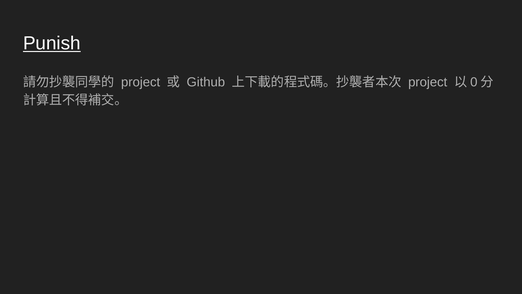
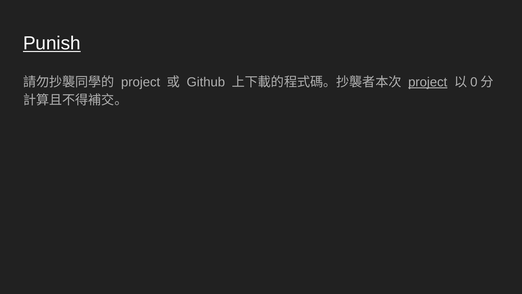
project underline: none -> present (428, 82)
